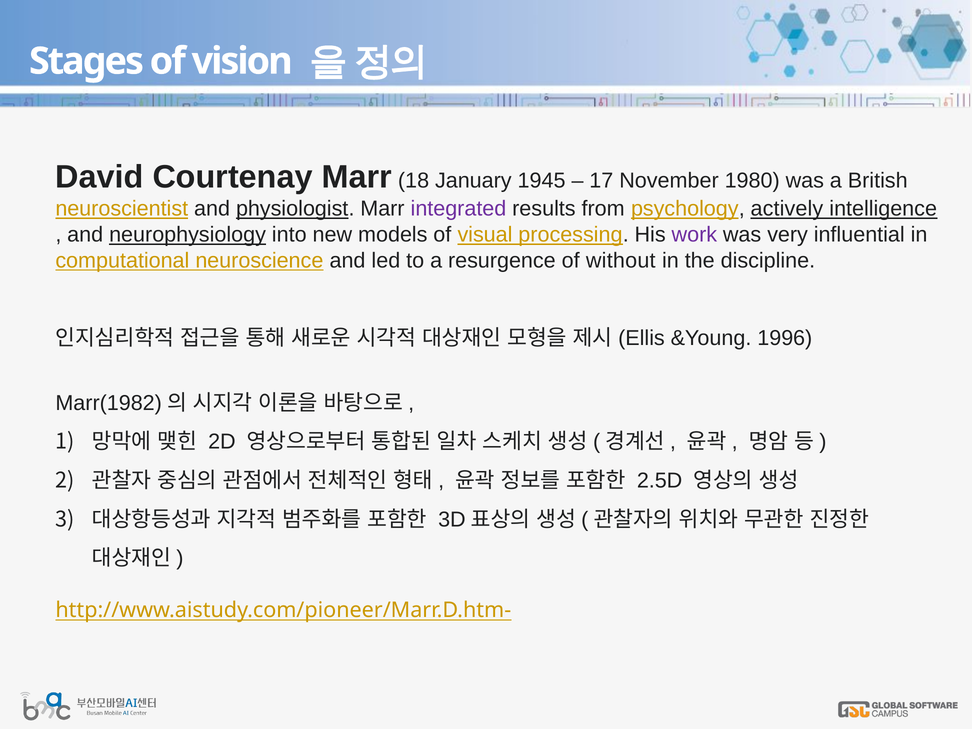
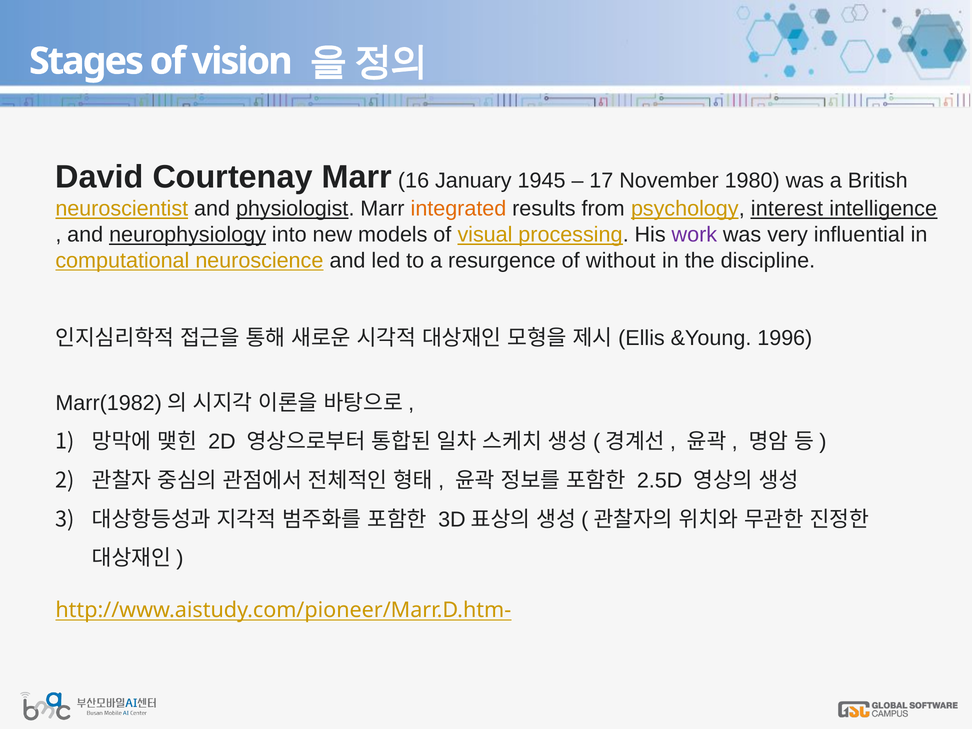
18: 18 -> 16 (414, 181)
integrated colour: purple -> orange (458, 209)
actively: actively -> interest (787, 209)
